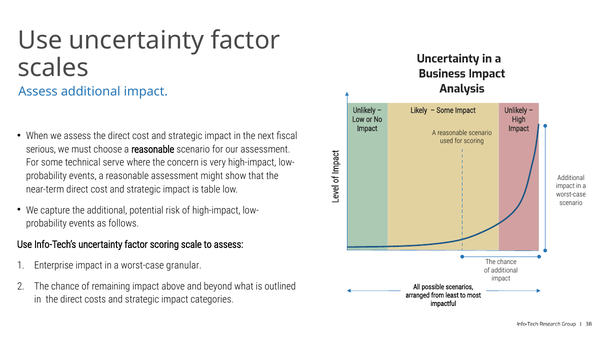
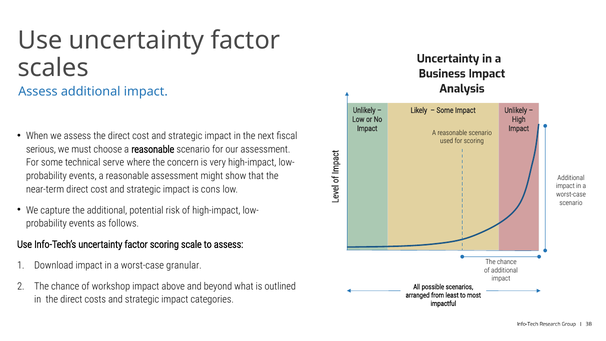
table: table -> cons (211, 189)
Enterprise: Enterprise -> Download (54, 265)
remaining: remaining -> workshop (111, 286)
